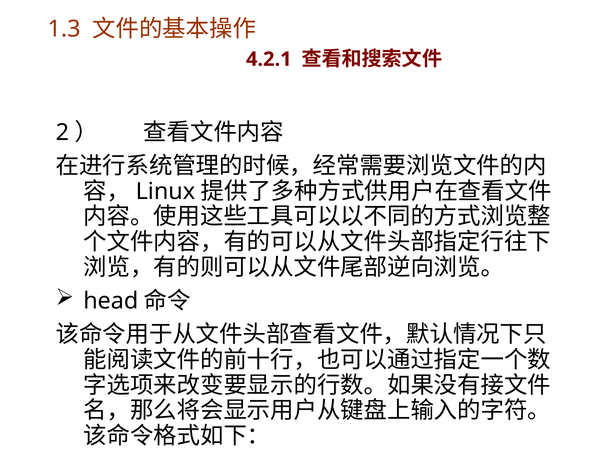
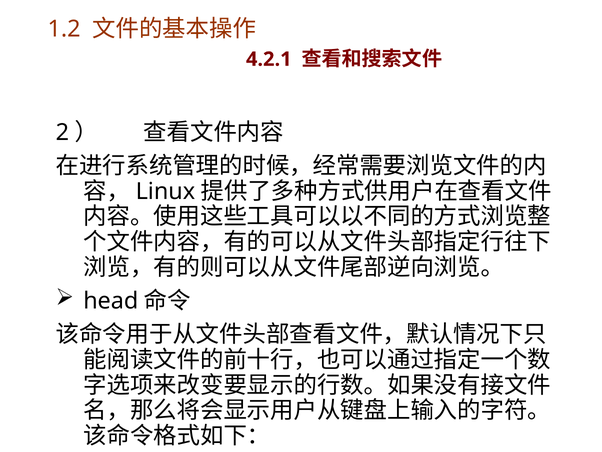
1.3: 1.3 -> 1.2 (64, 29)
